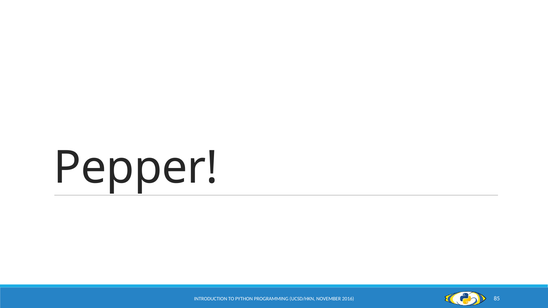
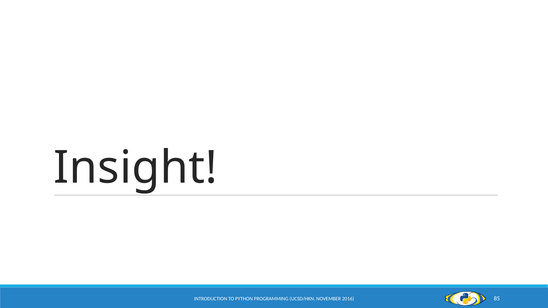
Pepper: Pepper -> Insight (135, 168)
